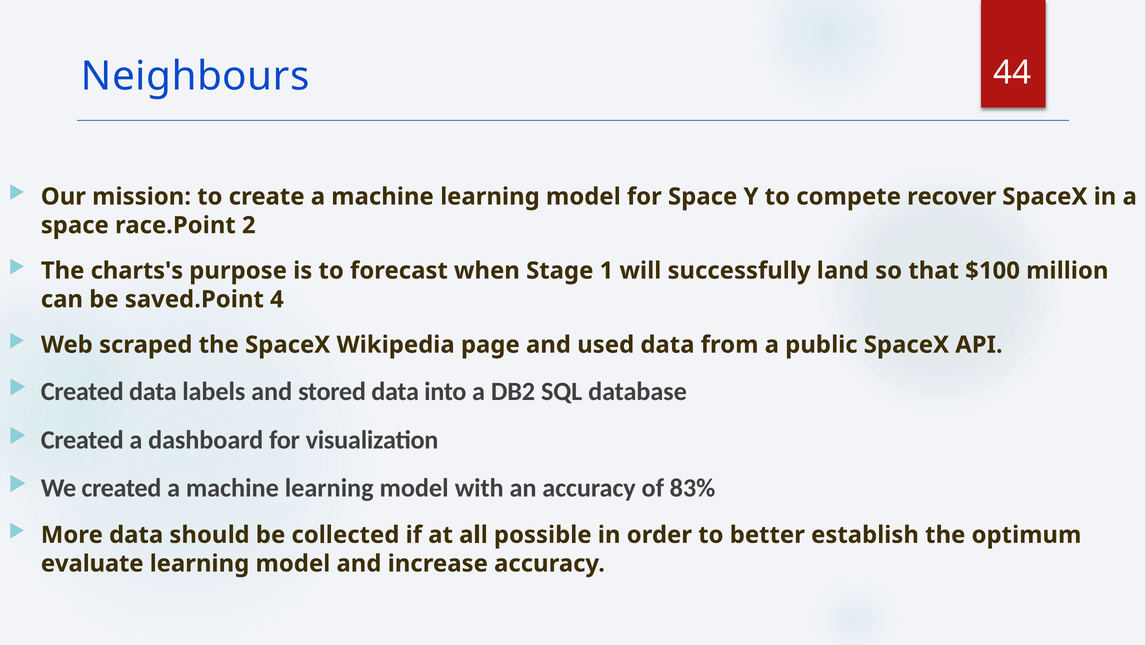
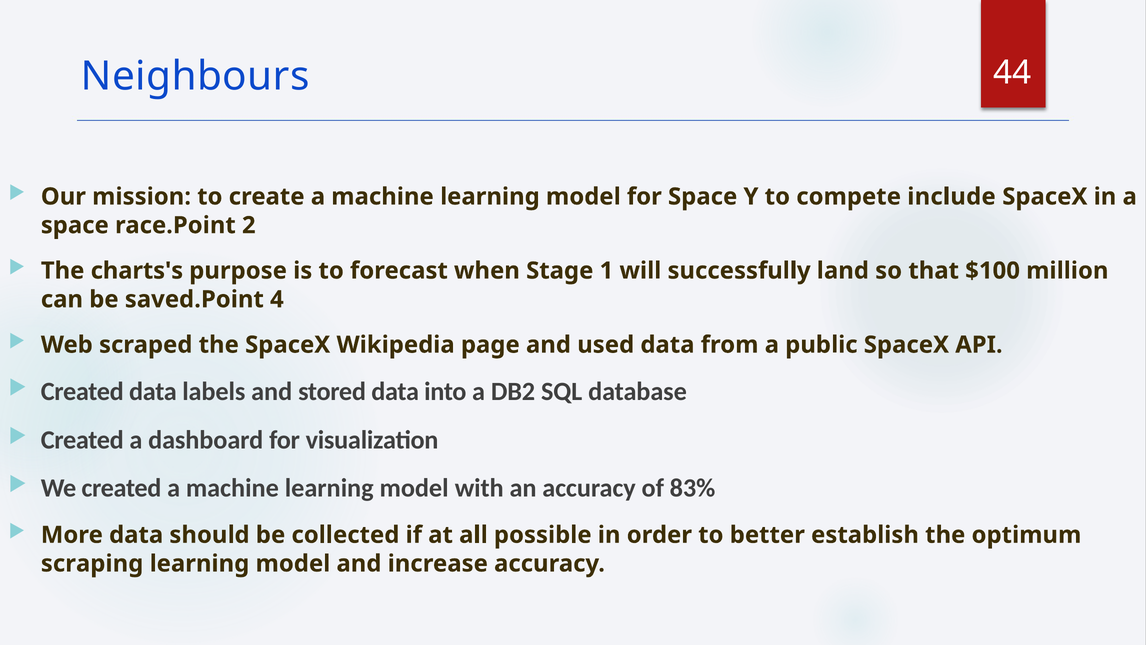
recover: recover -> include (951, 197)
evaluate: evaluate -> scraping (92, 563)
